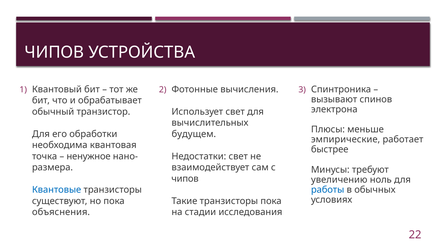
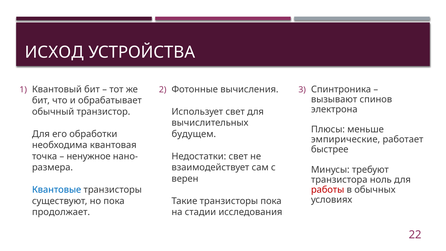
ЧИПОВ: ЧИПОВ -> ИСХОД (54, 52)
чипов: чипов -> верен (185, 179)
увеличению: увеличению -> транзистора (339, 180)
работы colour: blue -> red (328, 190)
объяснения: объяснения -> продолжает (61, 212)
